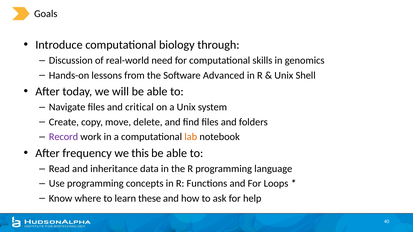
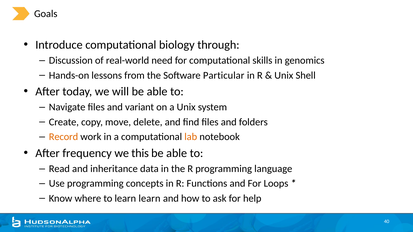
Advanced: Advanced -> Particular (224, 75)
critical: critical -> variant (140, 107)
Record colour: purple -> orange (64, 137)
learn these: these -> learn (150, 199)
